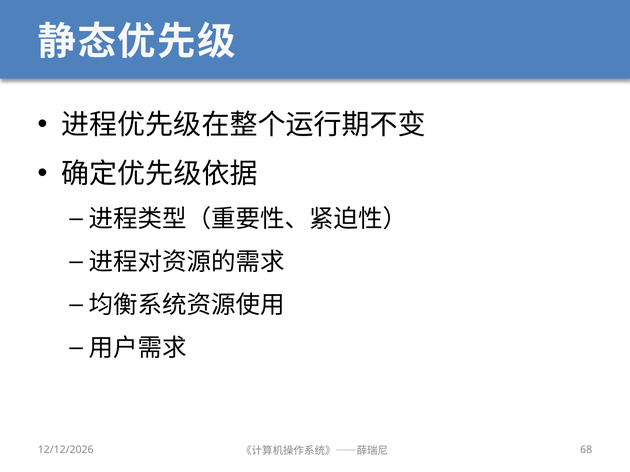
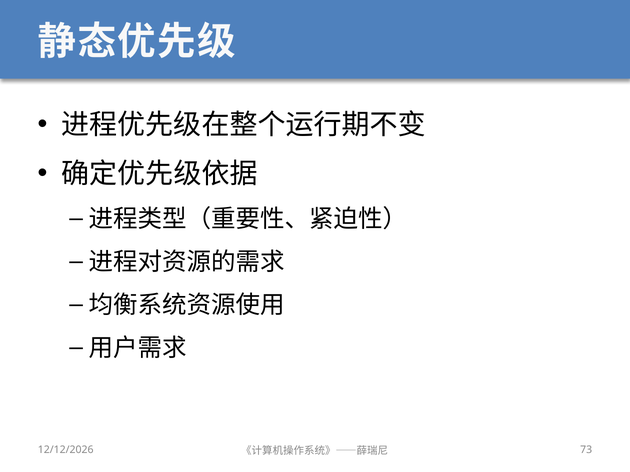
68: 68 -> 73 (586, 450)
